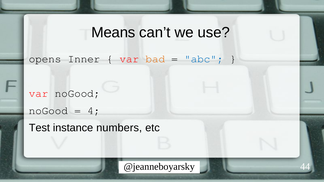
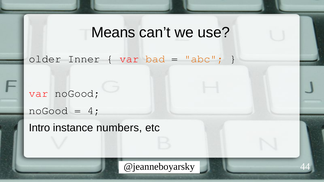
opens: opens -> older (45, 59)
abc colour: blue -> orange (204, 59)
Test: Test -> Intro (39, 128)
